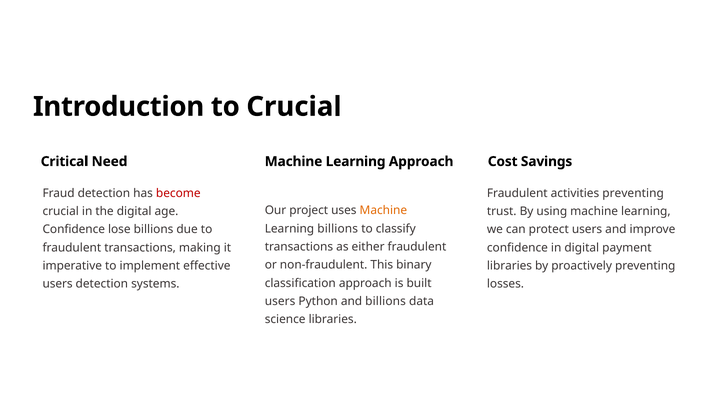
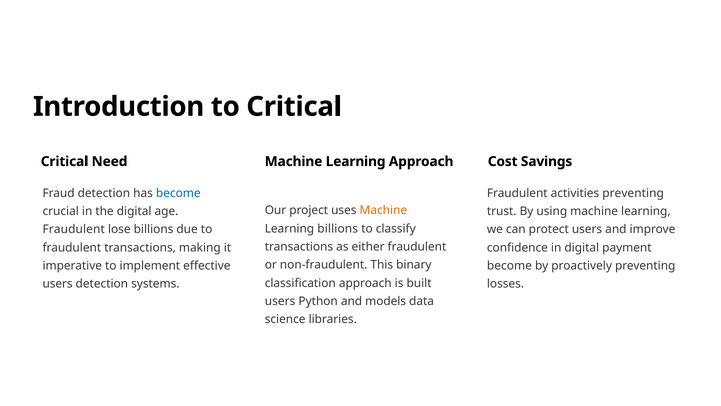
to Crucial: Crucial -> Critical (294, 107)
become colour: red -> blue (178, 193)
Confidence: Confidence -> Fraudulent (74, 229)
libraries: libraries -> become (509, 266)
and billions: billions -> models (386, 301)
